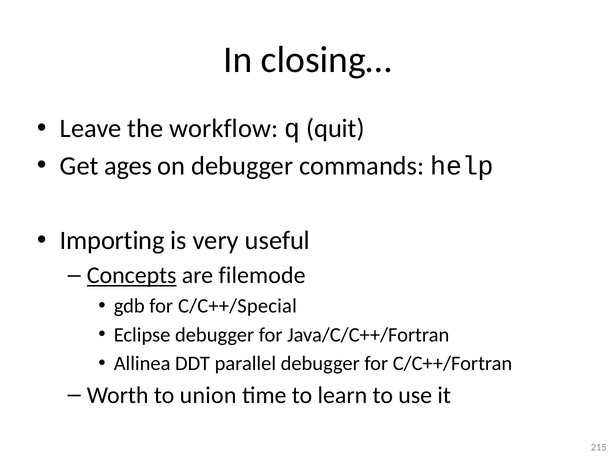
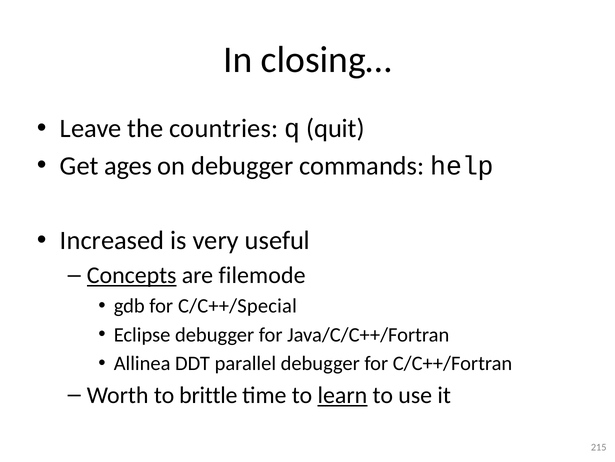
workflow: workflow -> countries (224, 128)
Importing: Importing -> Increased (112, 240)
union: union -> brittle (208, 395)
learn underline: none -> present (342, 395)
